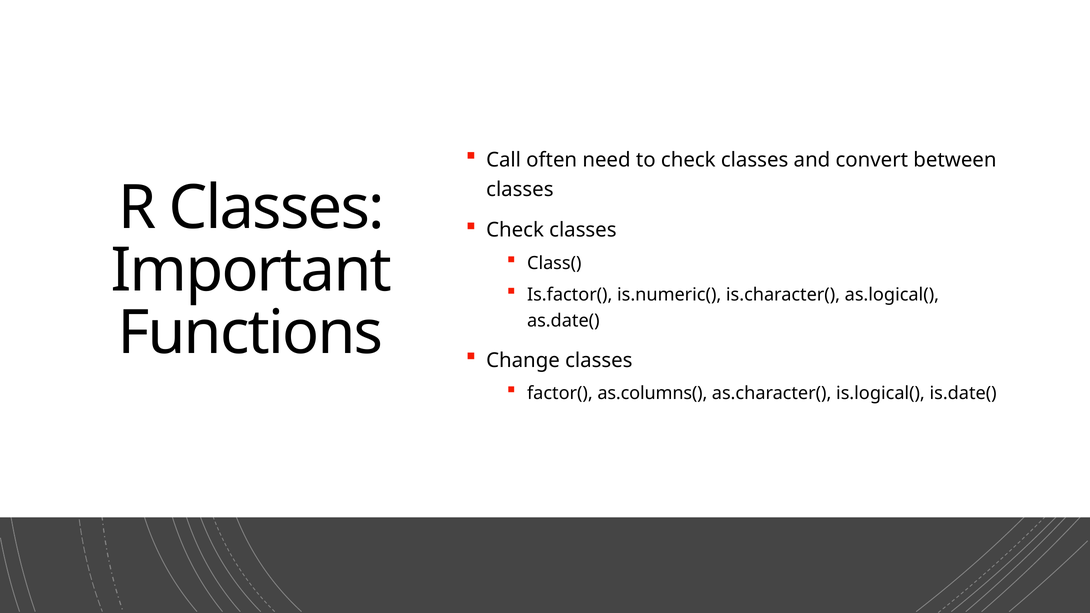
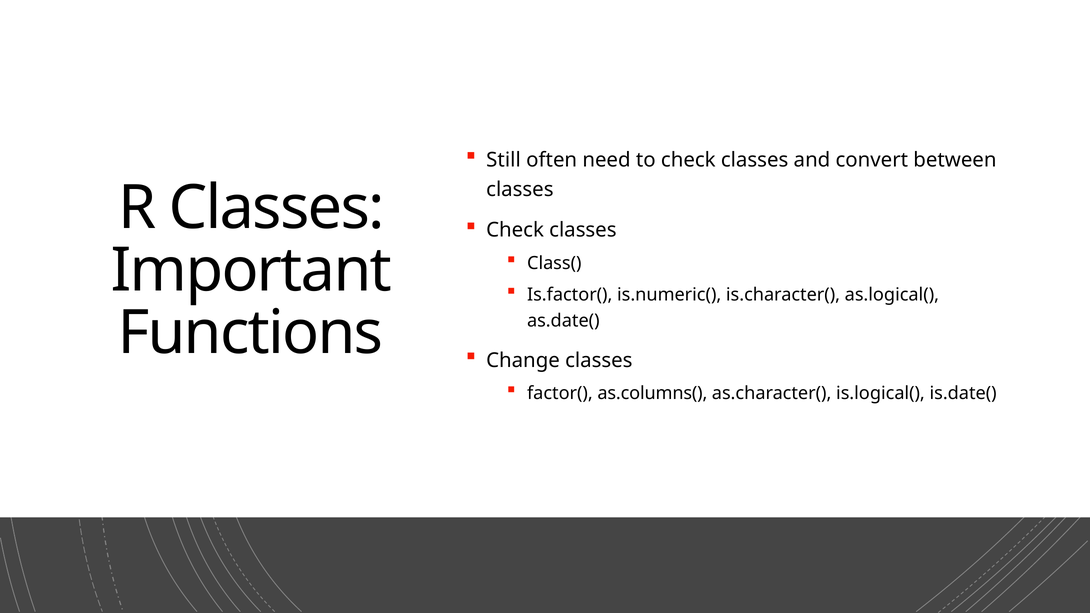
Call: Call -> Still (504, 160)
